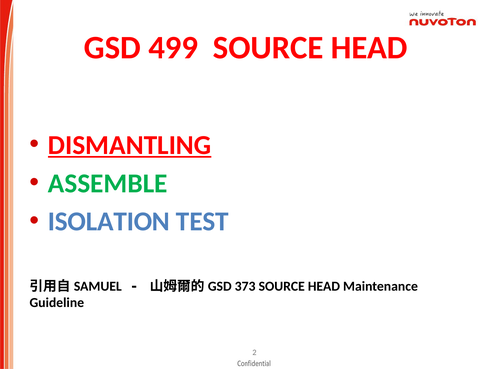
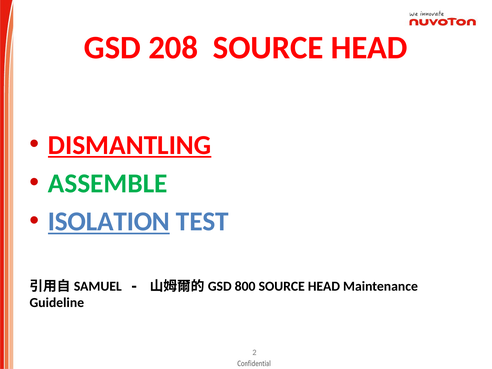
499: 499 -> 208 (173, 48)
ISOLATION underline: none -> present (109, 222)
373: 373 -> 800 (245, 286)
